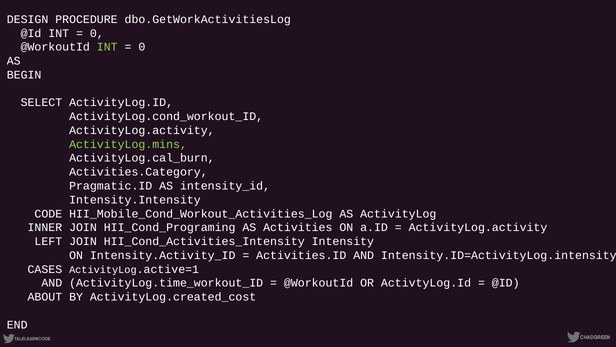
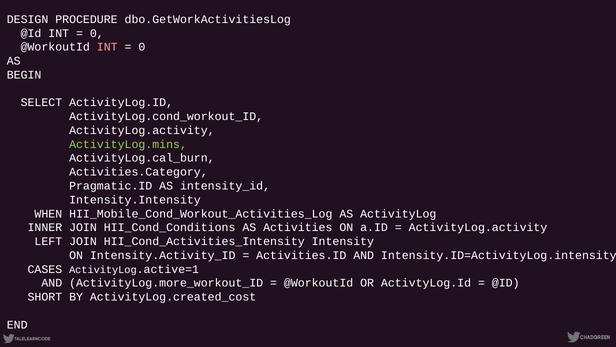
INT colour: light green -> pink (107, 47)
CODE: CODE -> WHEN (48, 213)
HII_Cond_Programing: HII_Cond_Programing -> HII_Cond_Conditions (170, 227)
ActivityLog.time_workout_ID: ActivityLog.time_workout_ID -> ActivityLog.more_workout_ID (166, 283)
ABOUT: ABOUT -> SHORT (45, 297)
